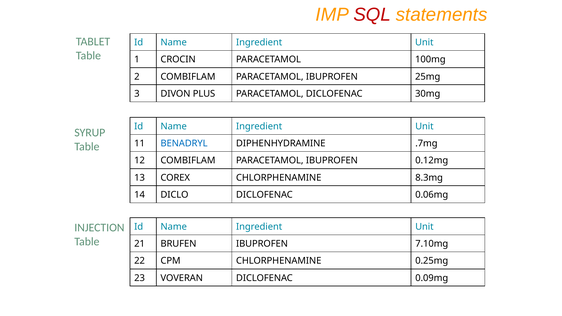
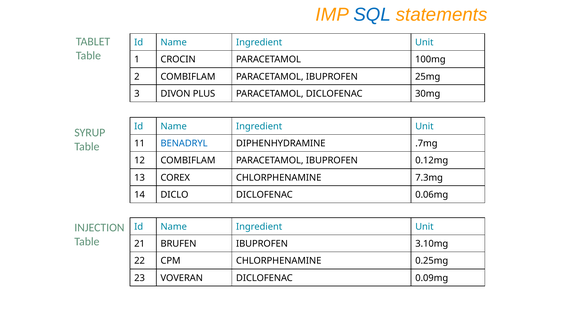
SQL colour: red -> blue (372, 15)
8.3mg: 8.3mg -> 7.3mg (429, 178)
7.10mg: 7.10mg -> 3.10mg (432, 244)
